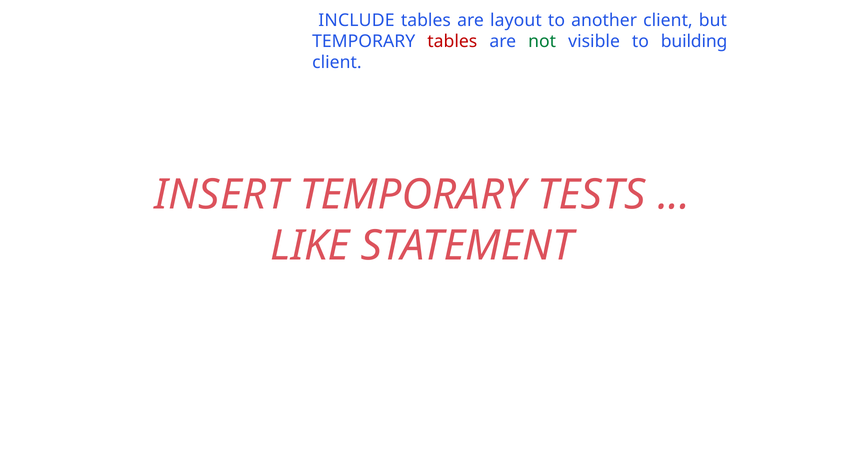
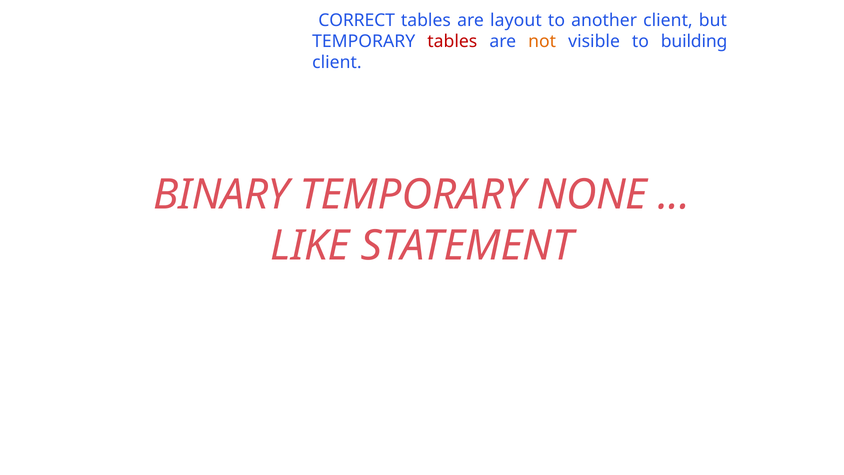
INCLUDE: INCLUDE -> CORRECT (357, 20)
not colour: green -> orange (542, 41)
INSERT: INSERT -> BINARY (221, 195)
TESTS: TESTS -> NONE (592, 195)
